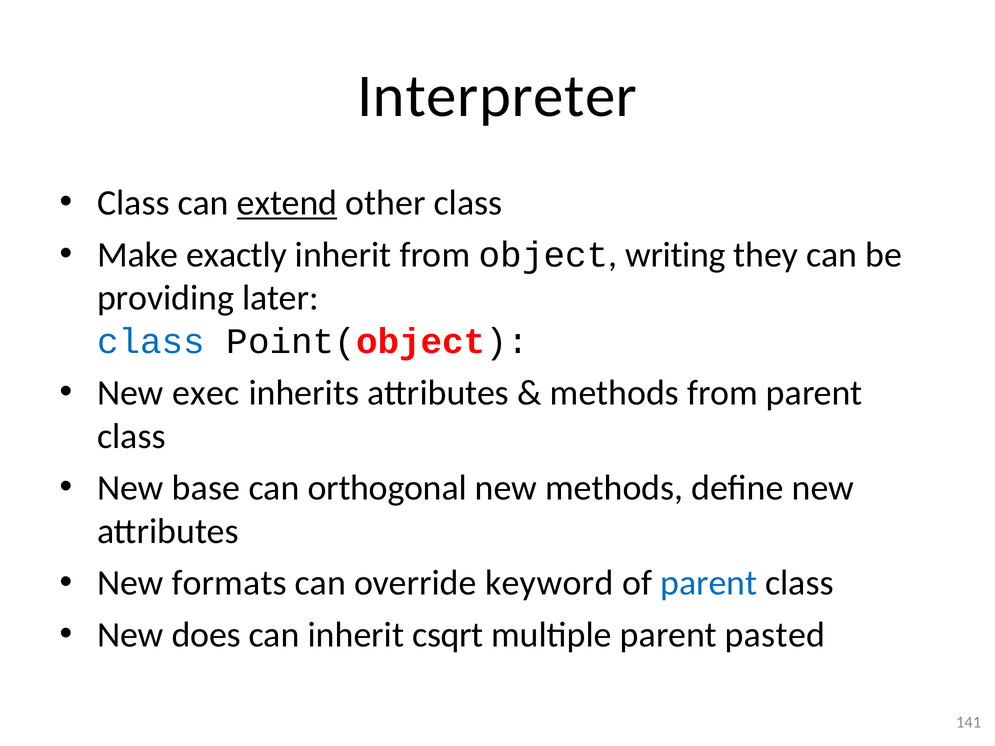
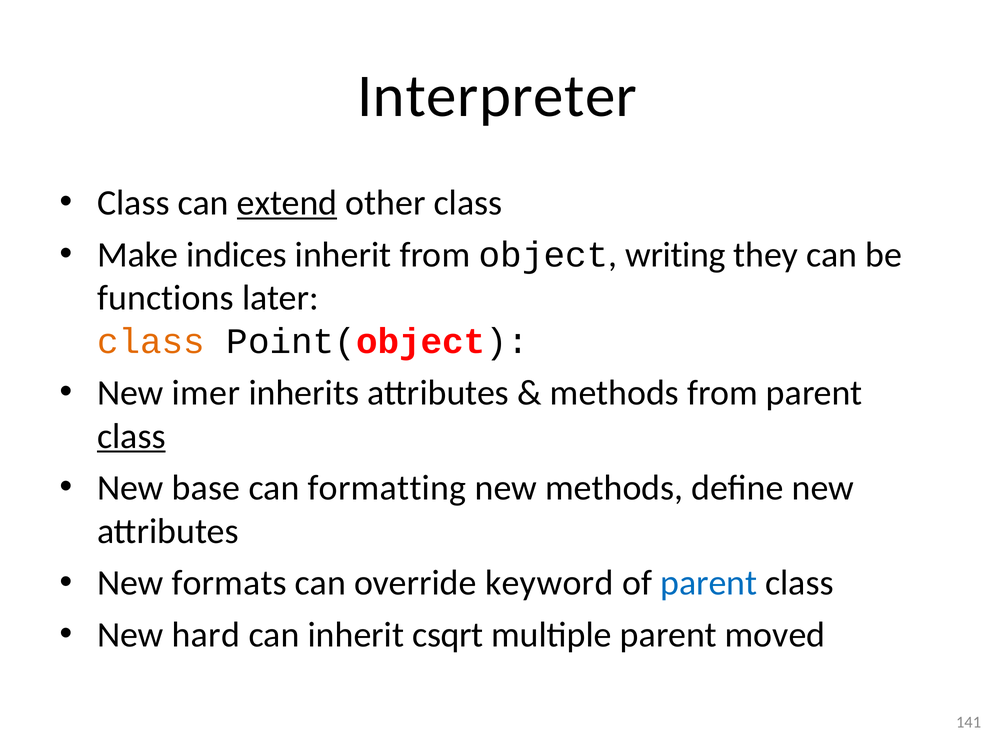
exactly: exactly -> indices (236, 255)
providing: providing -> functions (165, 298)
class colour: blue -> orange (151, 341)
exec: exec -> imer (206, 393)
class underline: none -> present (131, 436)
orthogonal: orthogonal -> formatting (387, 488)
does: does -> hard (206, 635)
pasted: pasted -> moved (775, 635)
